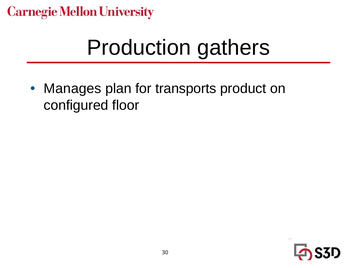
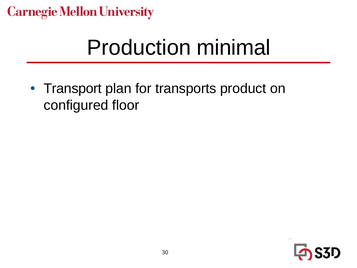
gathers: gathers -> minimal (234, 48)
Manages: Manages -> Transport (73, 88)
